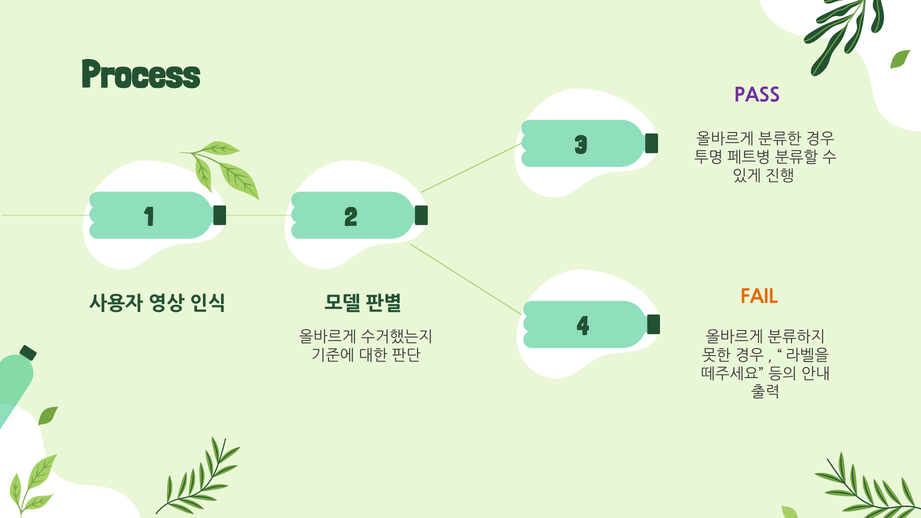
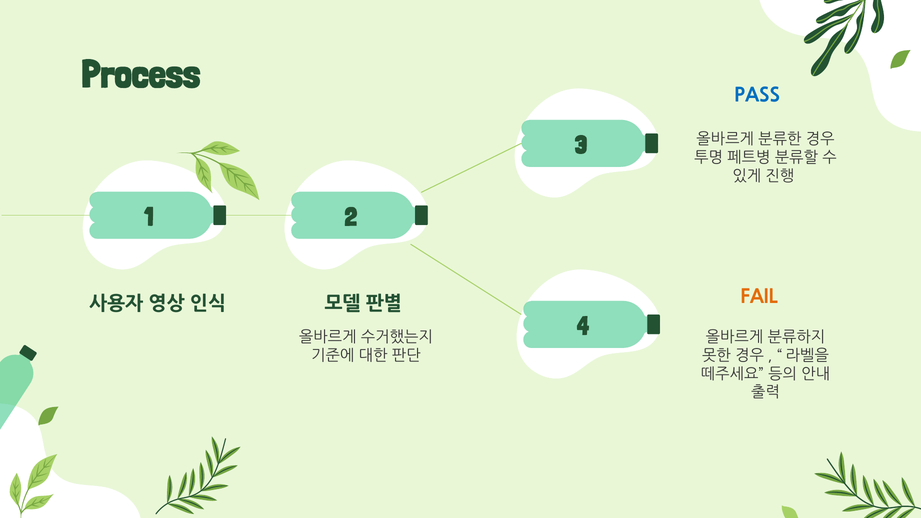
PASS colour: purple -> blue (757, 96)
